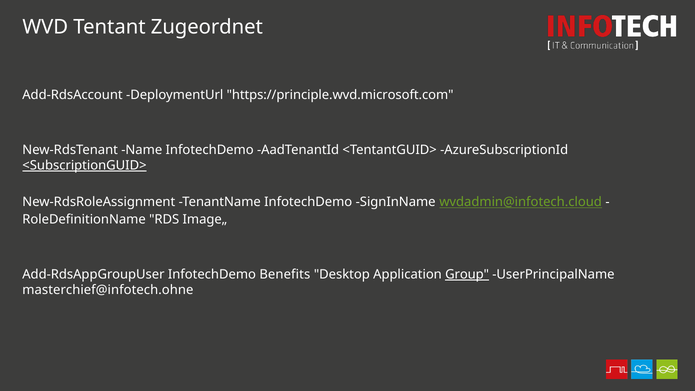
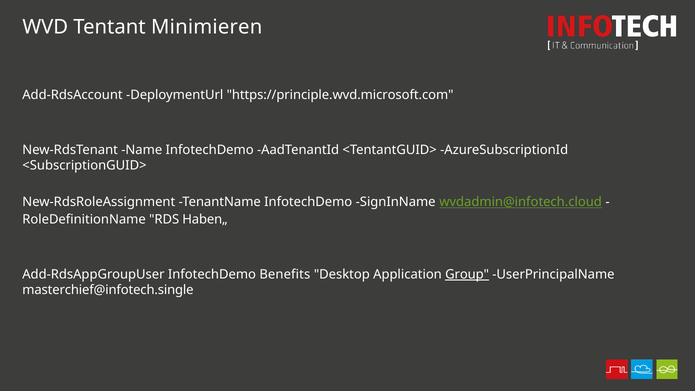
Zugeordnet: Zugeordnet -> Minimieren (207, 27)
<SubscriptionGUID> underline: present -> none (84, 165)
Image„: Image„ -> Haben„ (205, 220)
masterchief@infotech.ohne: masterchief@infotech.ohne -> masterchief@infotech.single (108, 290)
